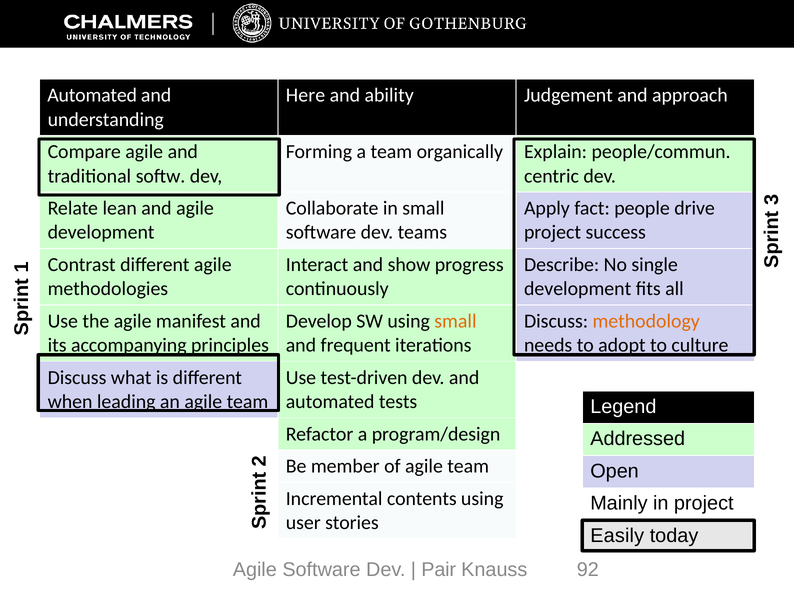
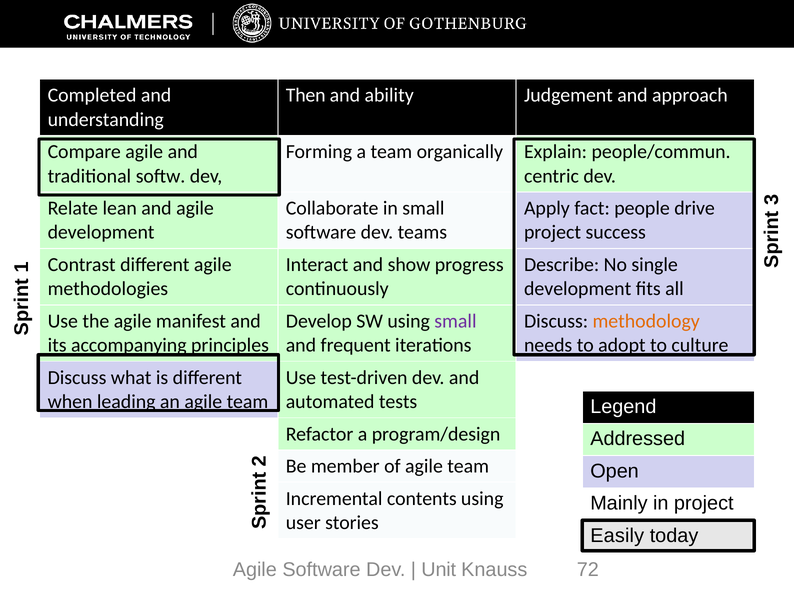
Automated: Automated -> Completed (92, 95)
Here: Here -> Then (306, 95)
small colour: orange -> purple (455, 321)
Pair: Pair -> Unit (439, 569)
92: 92 -> 72 (588, 569)
